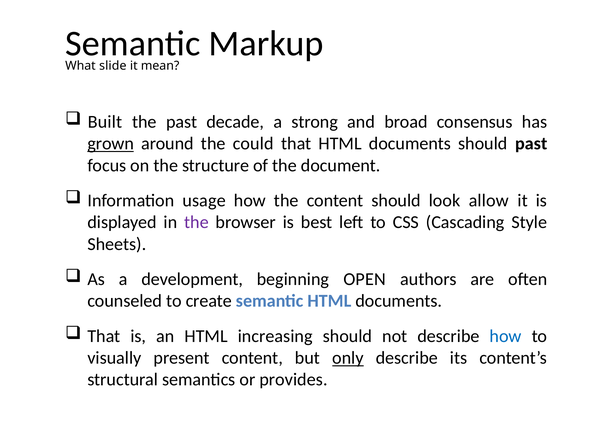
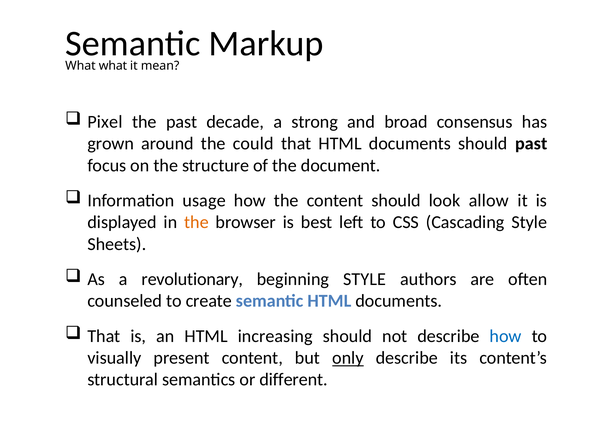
What slide: slide -> what (113, 66)
Built: Built -> Pixel (105, 122)
grown underline: present -> none (111, 144)
the colour: purple -> orange (196, 222)
development: development -> revolutionary (192, 279)
beginning OPEN: OPEN -> STYLE (365, 279)
provides: provides -> different (294, 379)
